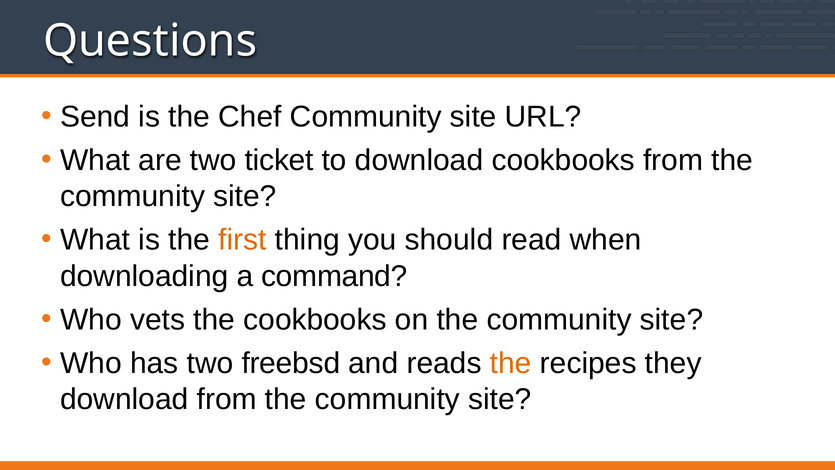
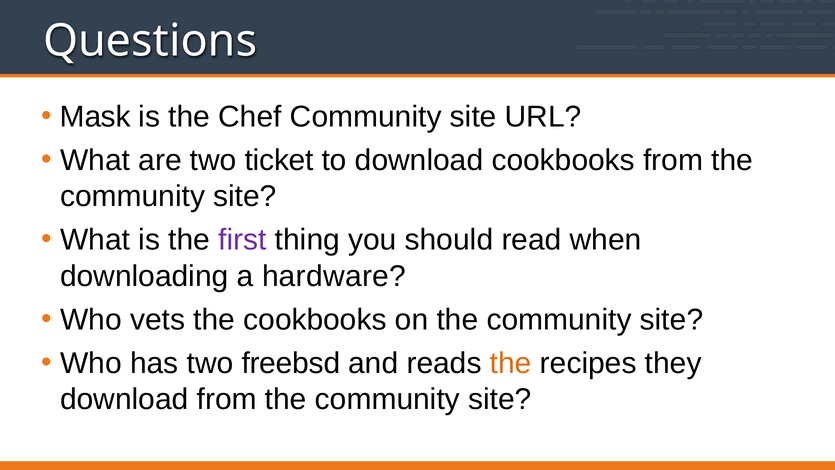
Send: Send -> Mask (95, 117)
first colour: orange -> purple (242, 240)
command: command -> hardware (334, 276)
